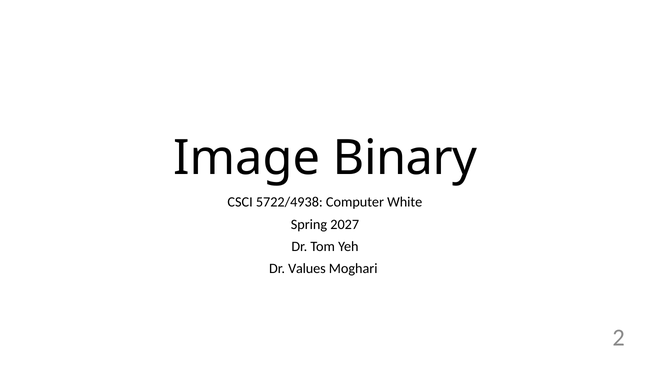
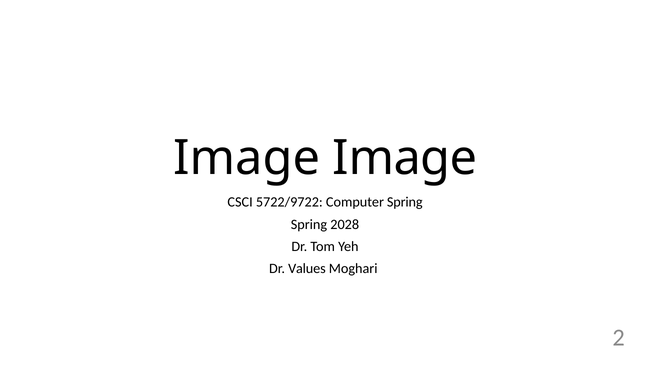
Image Binary: Binary -> Image (405, 158)
5722/4938: 5722/4938 -> 5722/9722 (289, 202)
Computer White: White -> Spring (405, 202)
2027: 2027 -> 2028 (345, 224)
